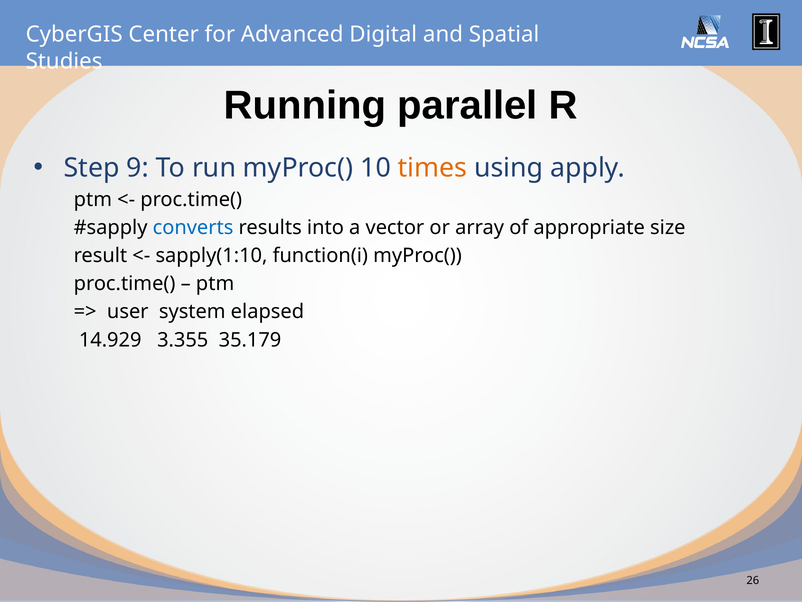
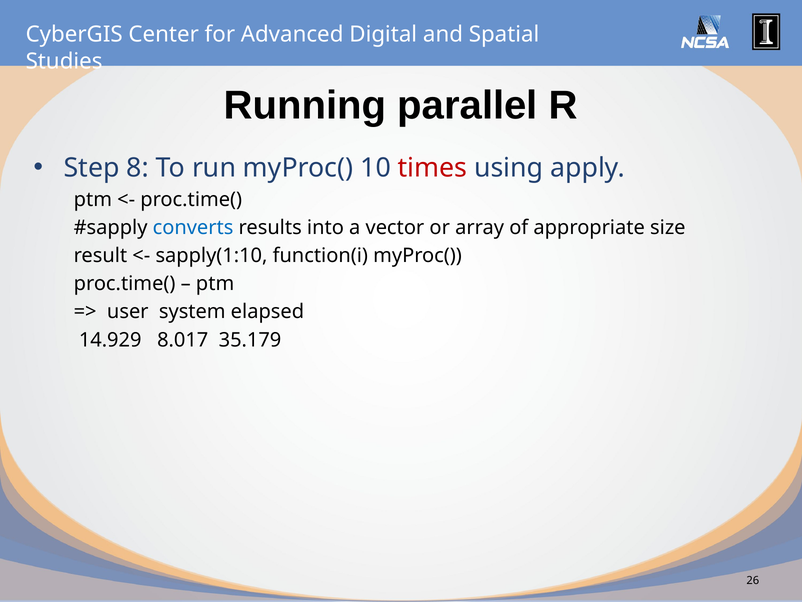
9: 9 -> 8 (138, 168)
times colour: orange -> red (433, 168)
3.355: 3.355 -> 8.017 (183, 340)
